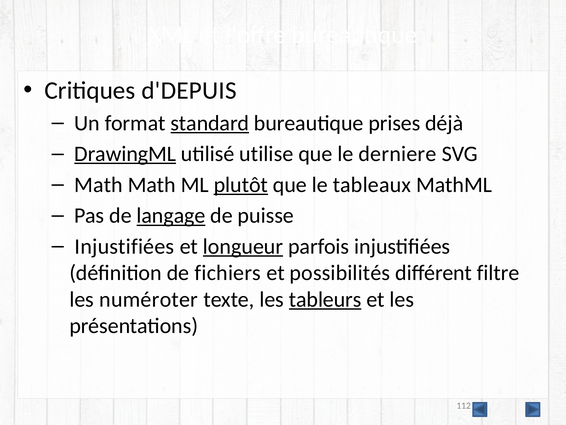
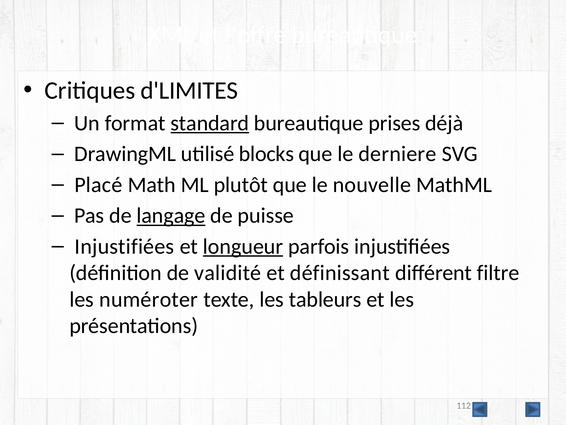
d'DEPUIS: d'DEPUIS -> d'LIMITES (189, 90)
DrawingML underline: present -> none (125, 154)
utilise: utilise -> blocks (266, 154)
Math: Math -> Placé (98, 185)
plutôt underline: present -> none (241, 185)
tableaux: tableaux -> nouvelle (372, 185)
fichiers: fichiers -> validité (228, 273)
possibilités: possibilités -> définissant (340, 273)
tableurs underline: present -> none (325, 299)
